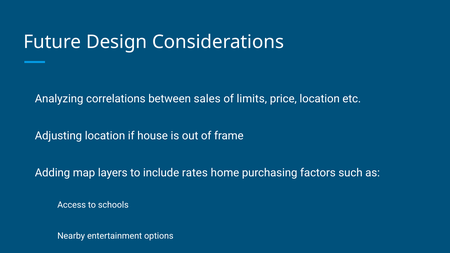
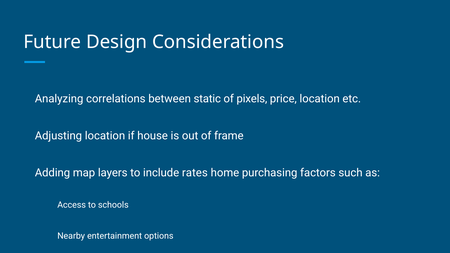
sales: sales -> static (207, 99)
limits: limits -> pixels (252, 99)
